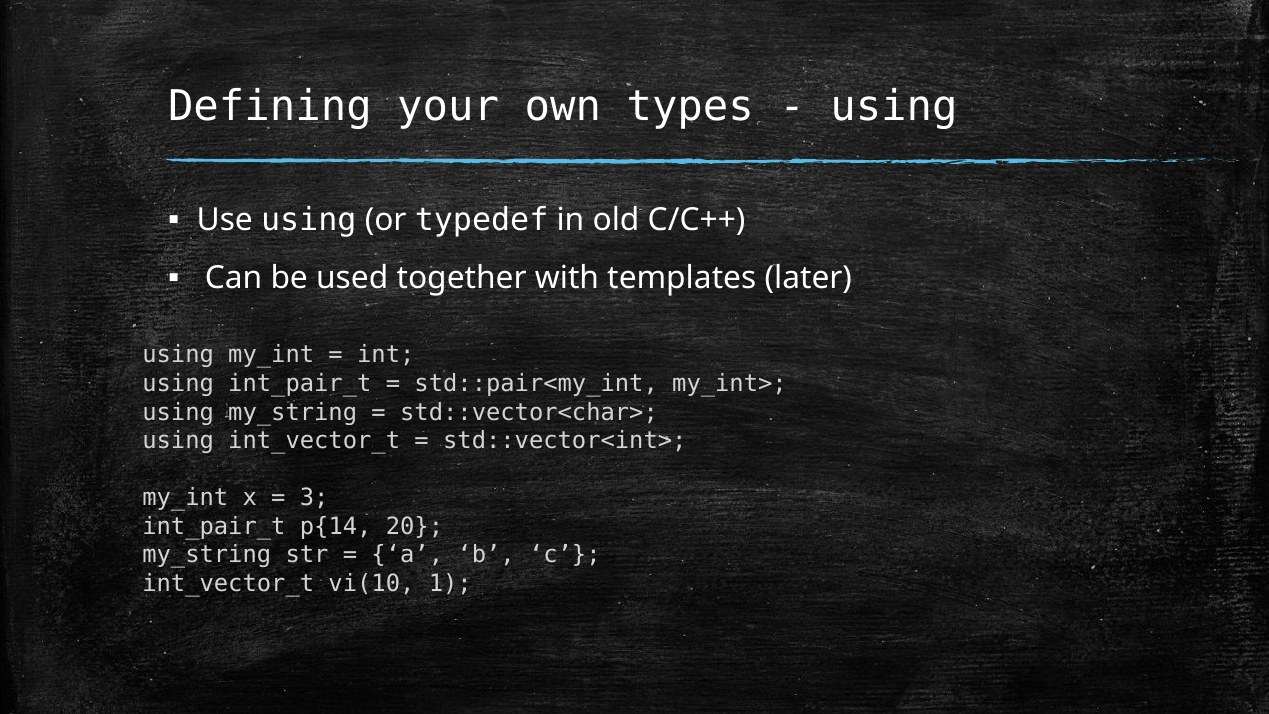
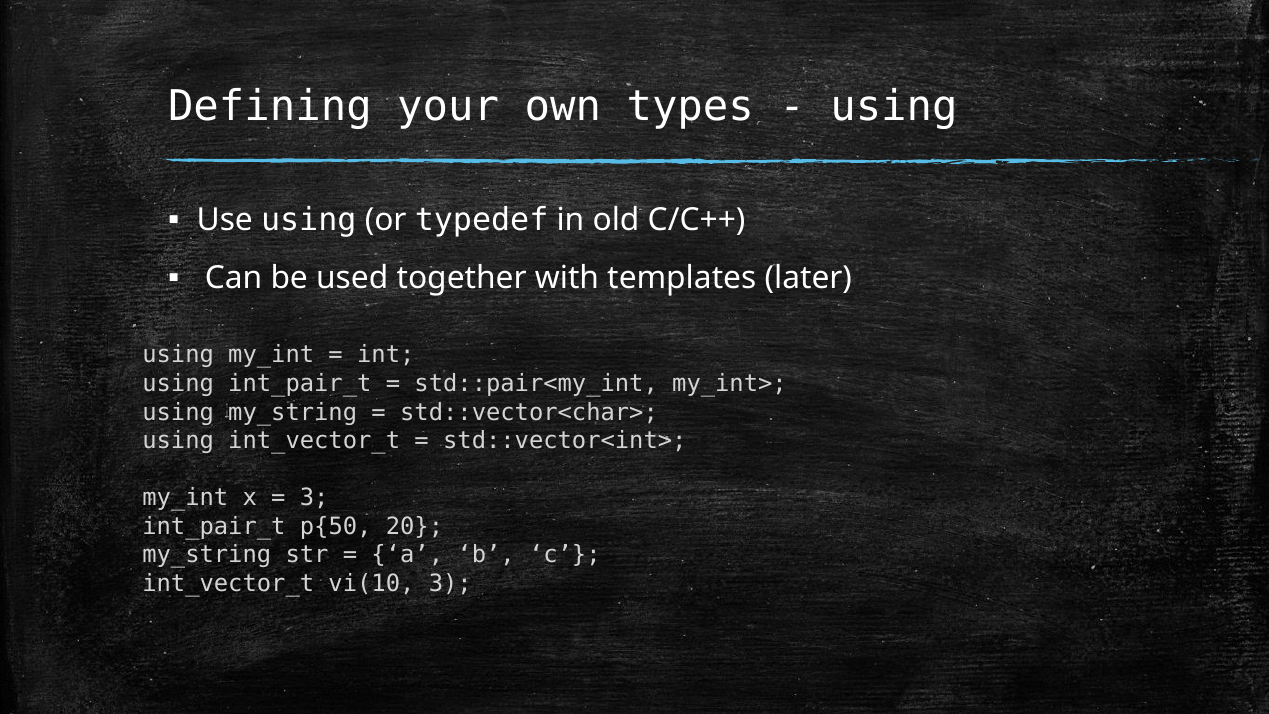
p{14: p{14 -> p{50 (336, 526)
vi(10 1: 1 -> 3 (450, 584)
